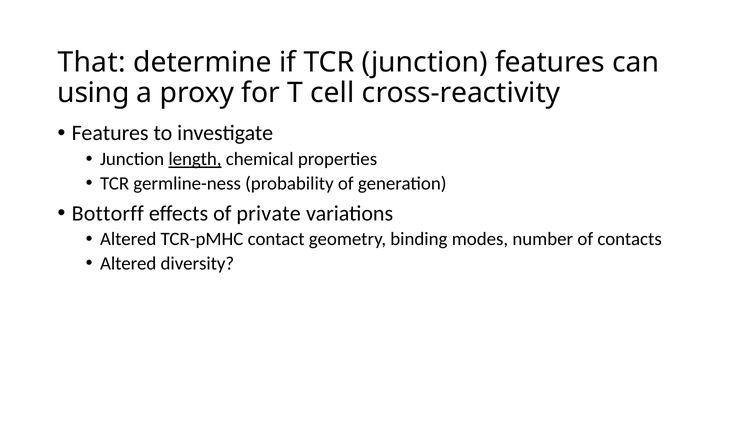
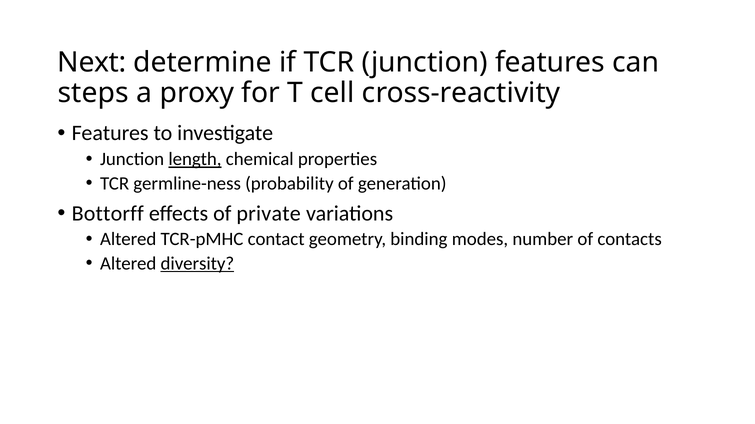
That: That -> Next (92, 62)
using: using -> steps (93, 93)
diversity underline: none -> present (197, 264)
